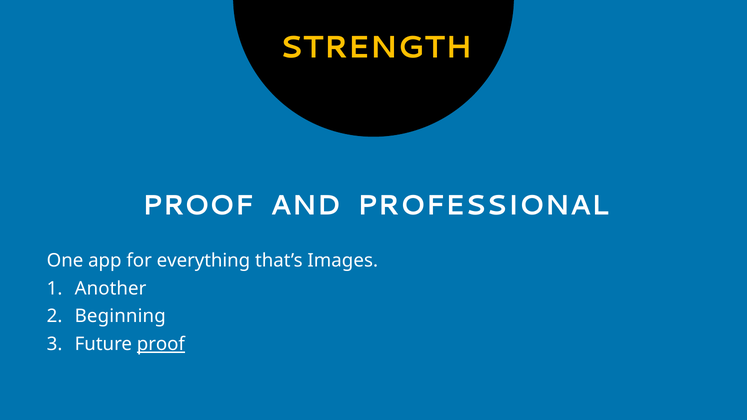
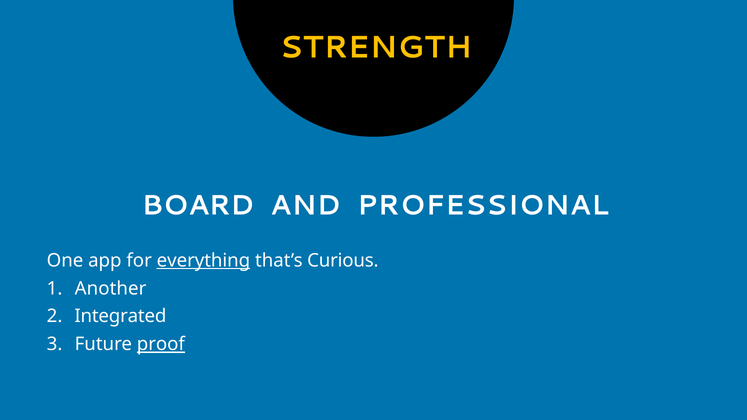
PROOF: PROOF -> BOARD (198, 206)
everything underline: none -> present (203, 261)
Images: Images -> Curious (343, 261)
Beginning: Beginning -> Integrated (120, 316)
